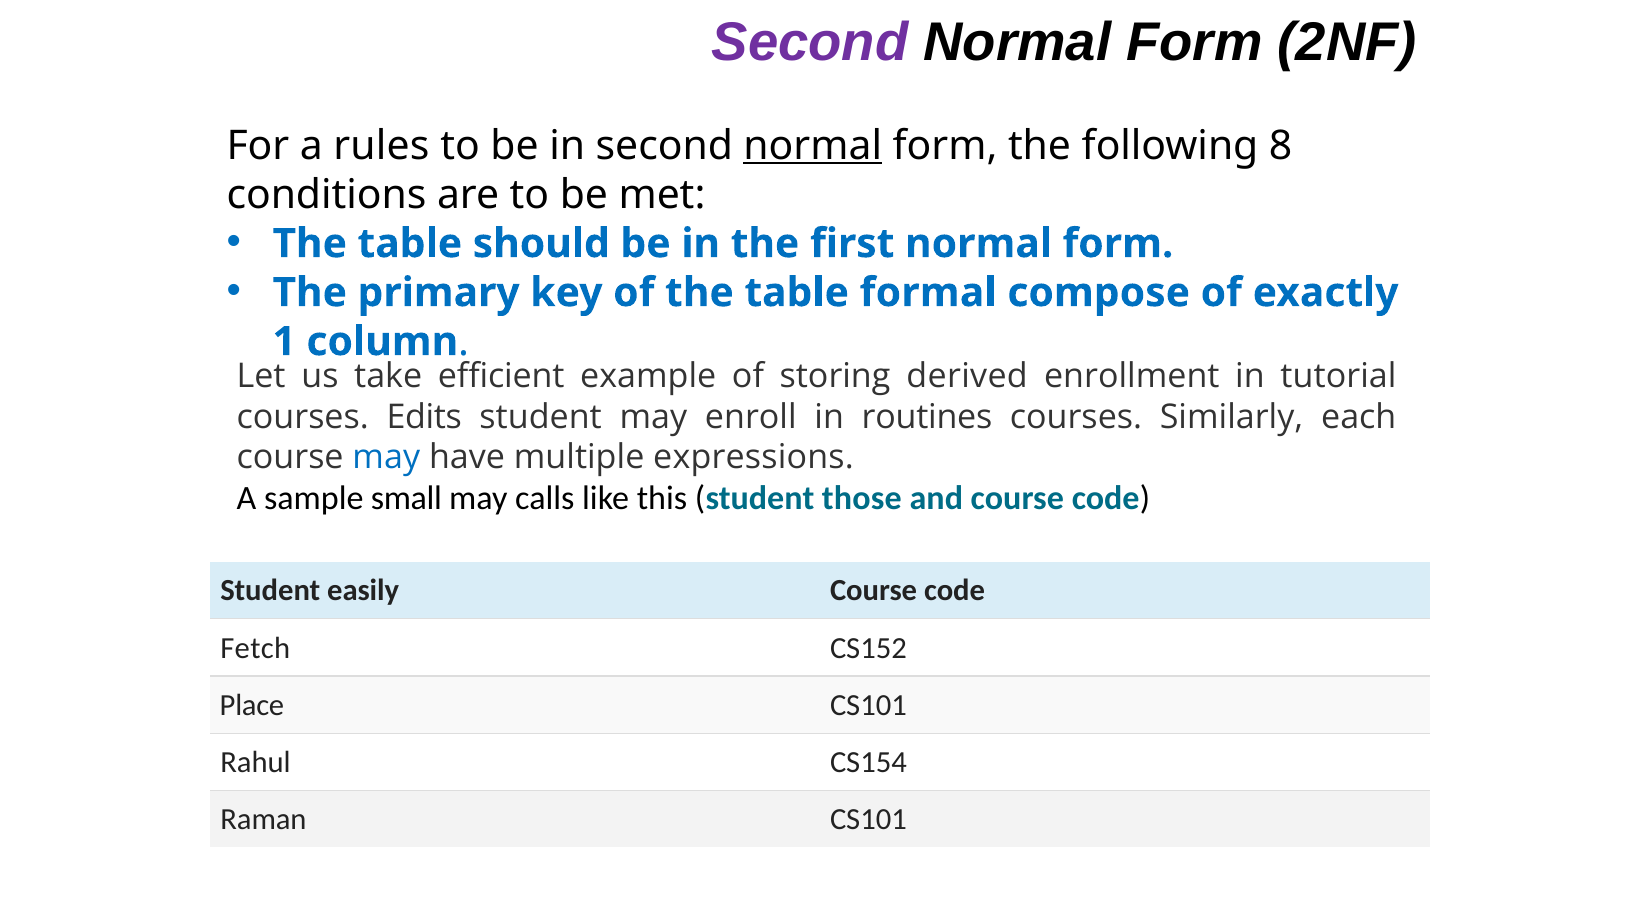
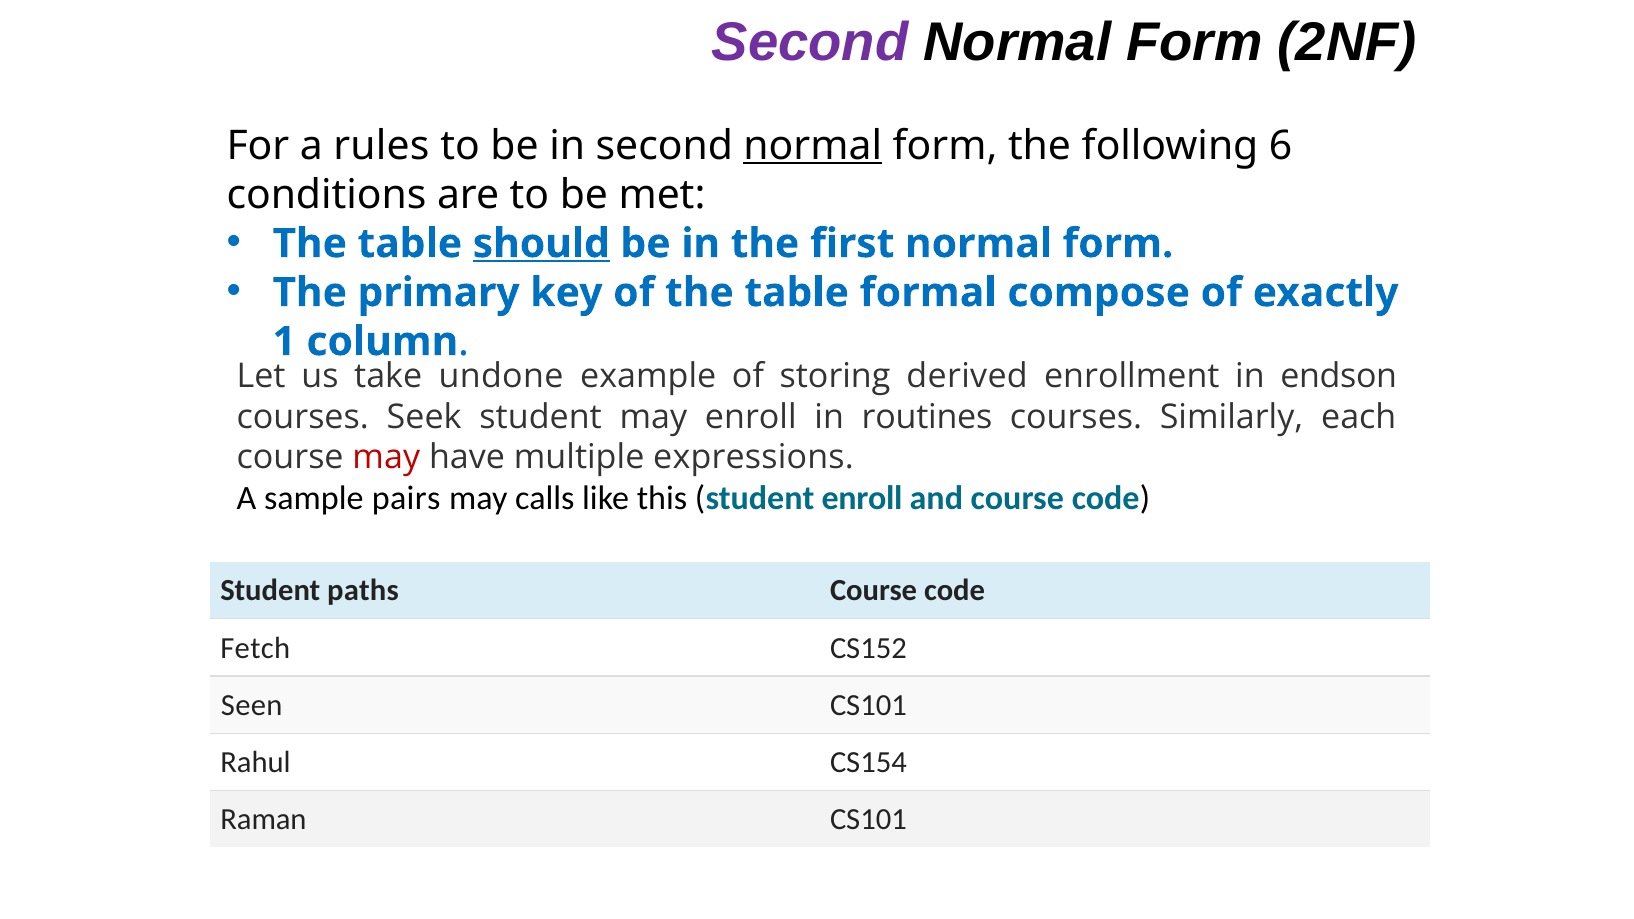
8: 8 -> 6 (1281, 146)
should underline: none -> present (541, 244)
efficient: efficient -> undone (501, 376)
tutorial: tutorial -> endson (1339, 376)
Edits: Edits -> Seek (424, 417)
may colour: blue -> red (386, 458)
small: small -> pairs (406, 499)
student those: those -> enroll (862, 499)
easily: easily -> paths (363, 591)
Place: Place -> Seen (252, 705)
